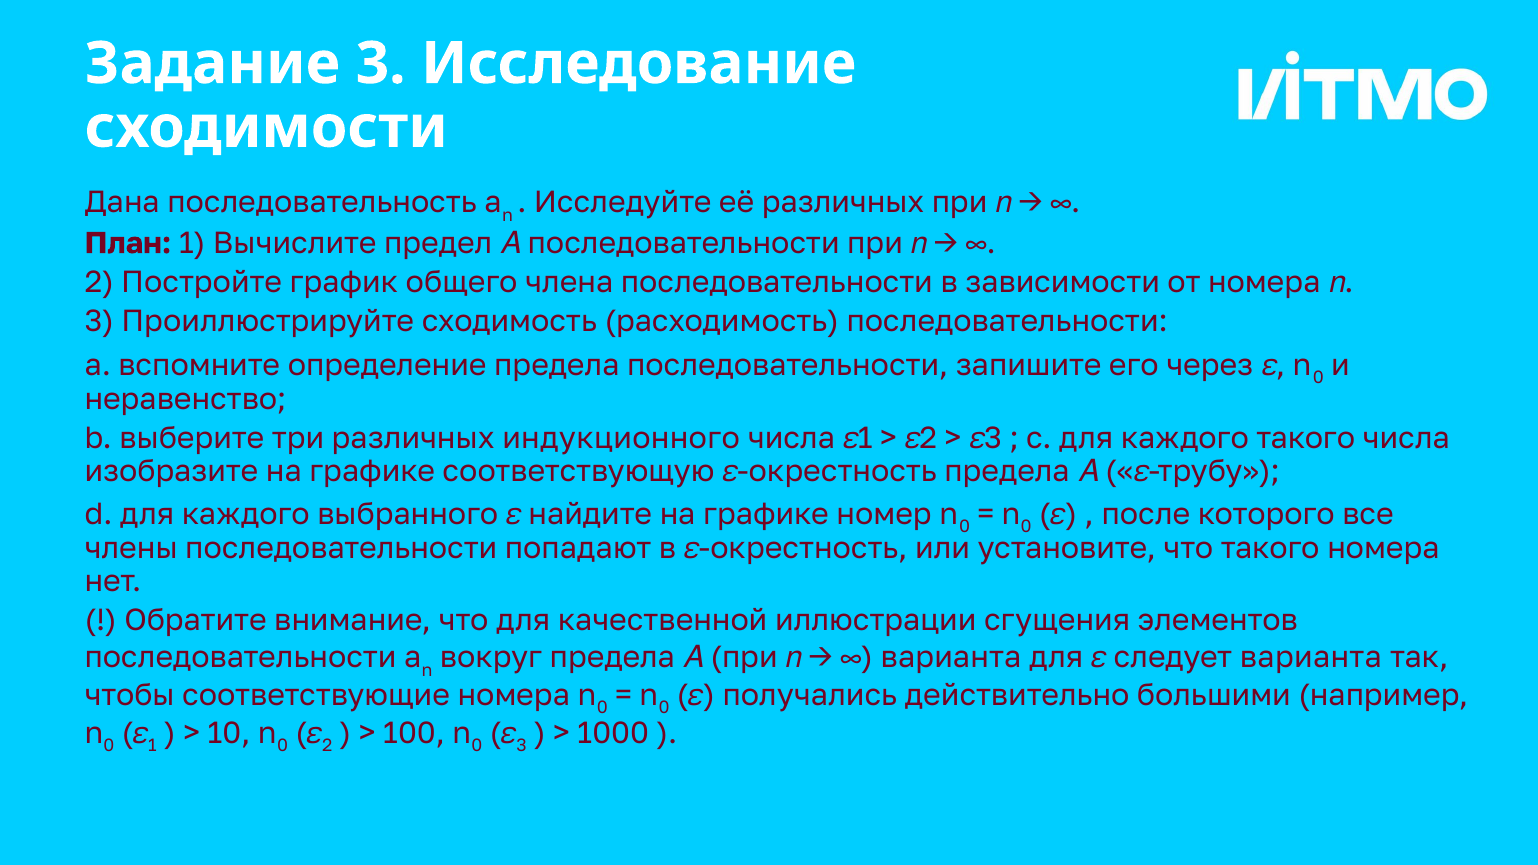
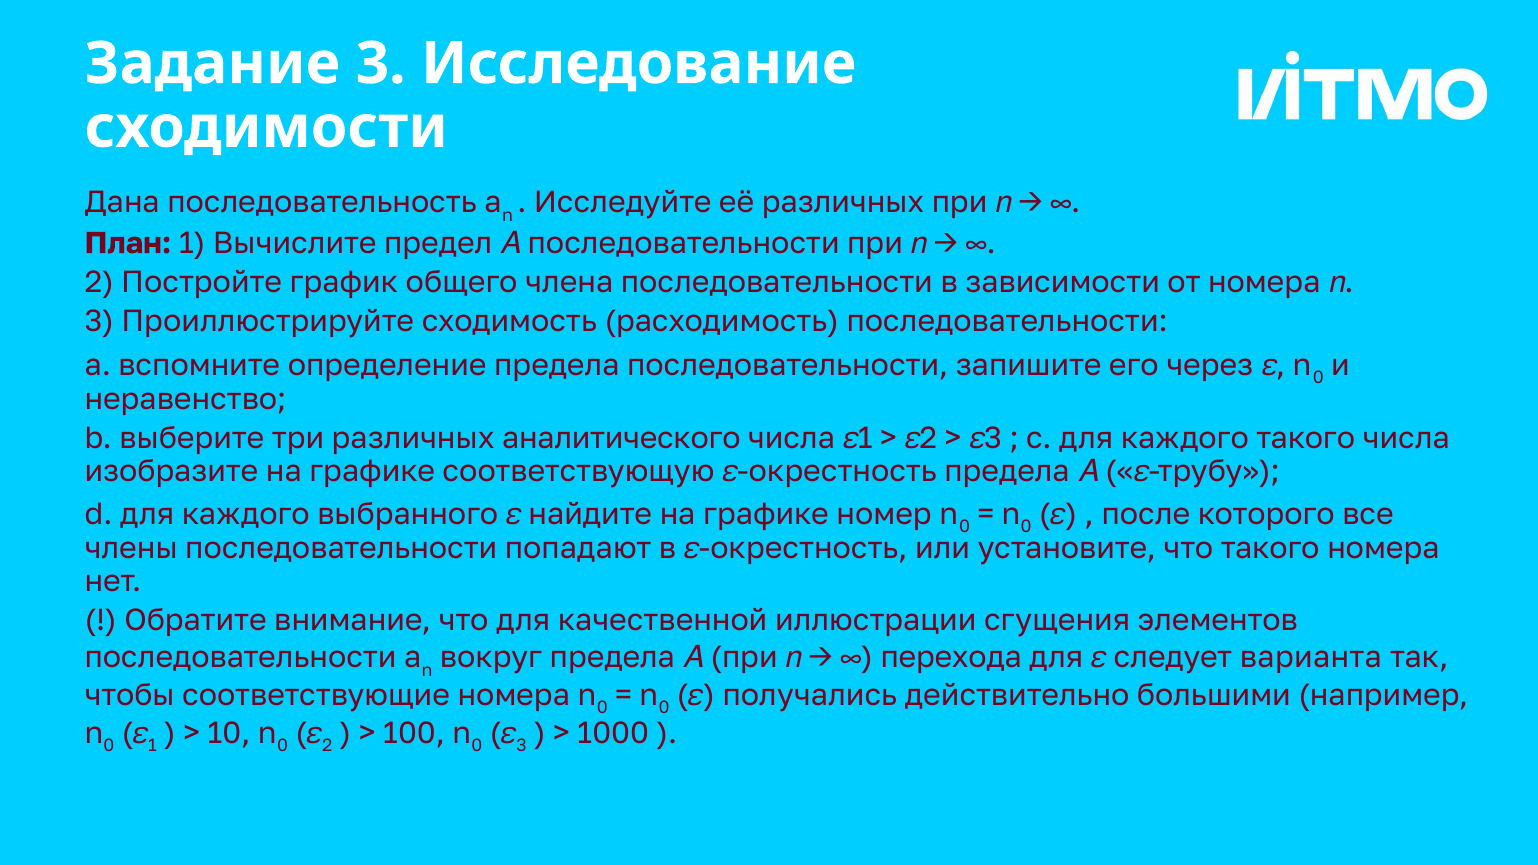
индукционного: индукционного -> аналитического (621, 438)
варианта: варианта -> перехода (951, 658)
